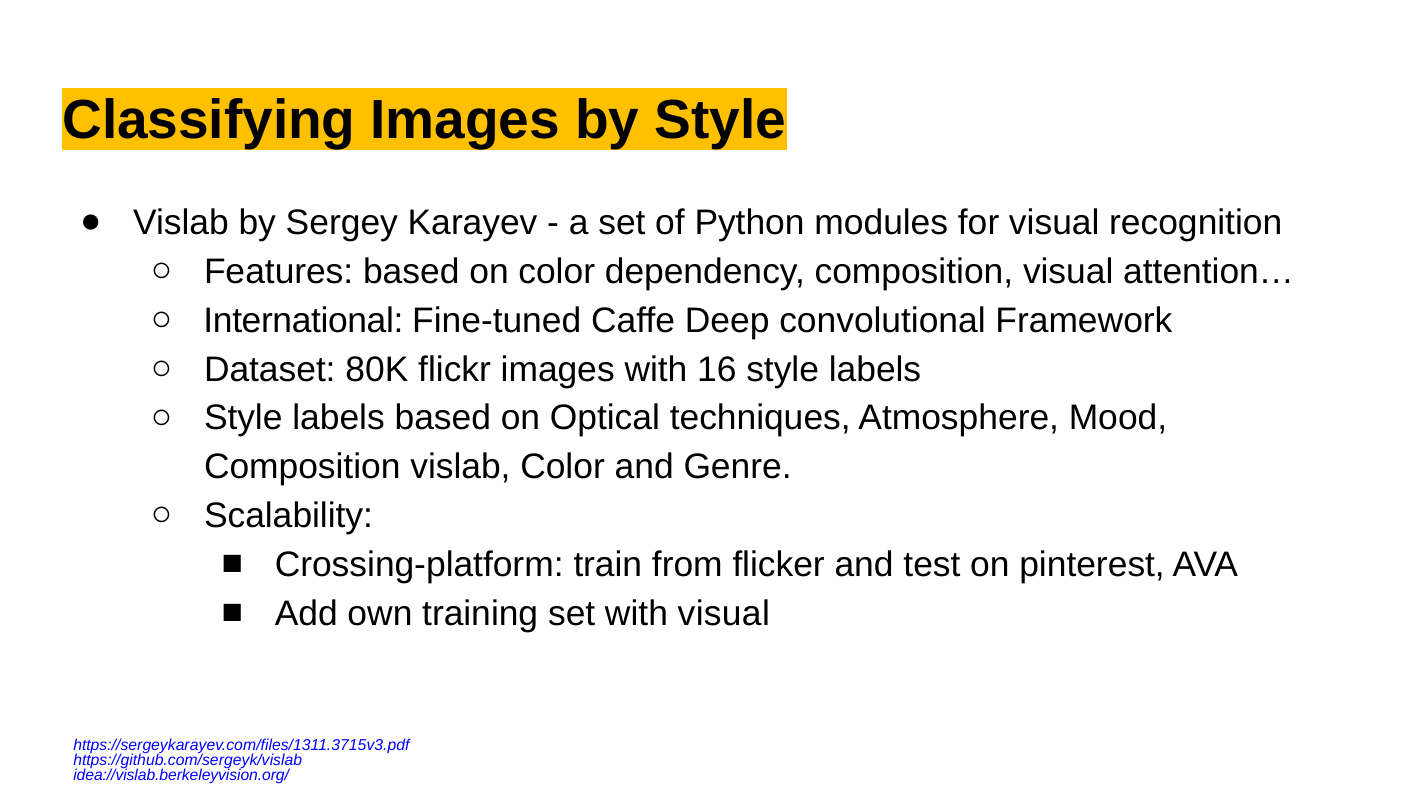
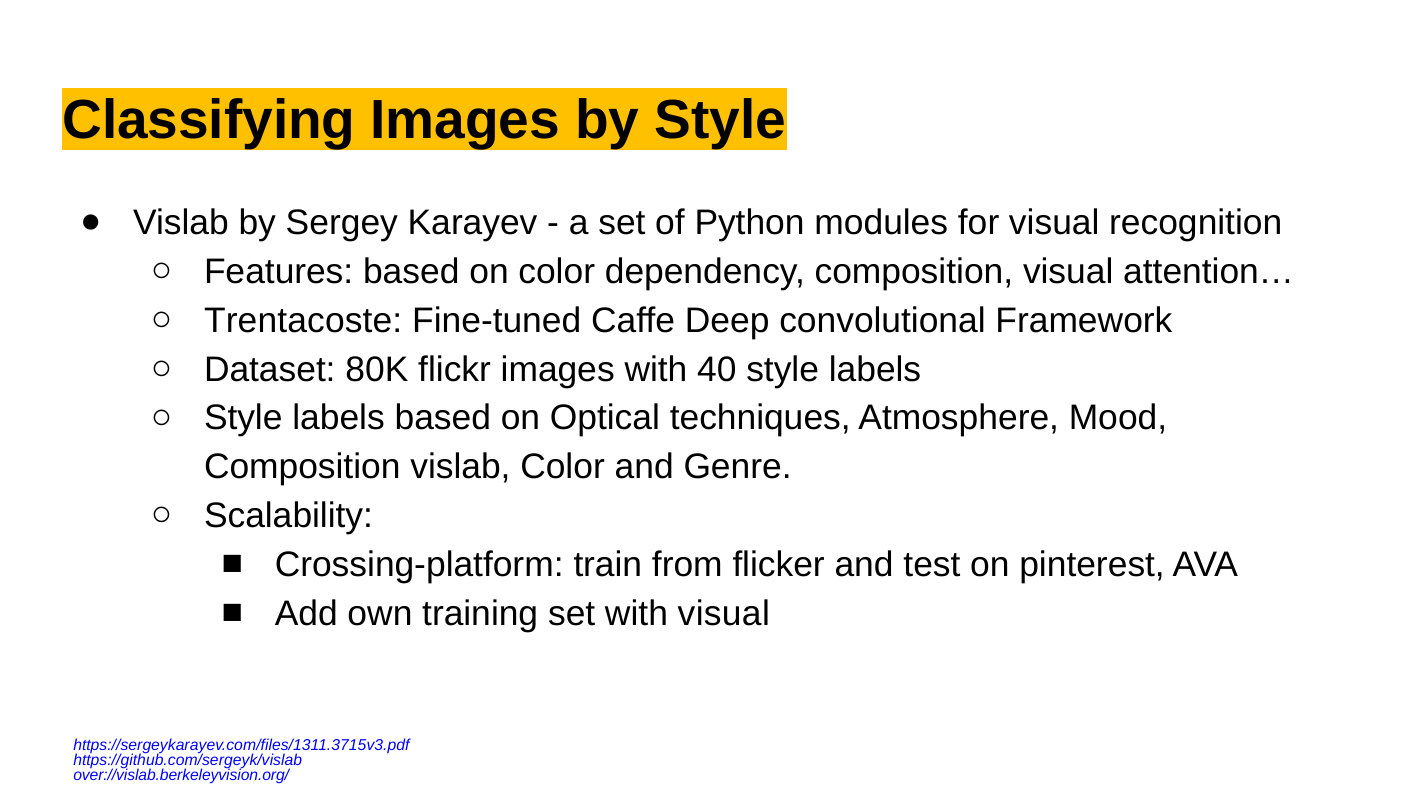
International: International -> Trentacoste (303, 320)
16: 16 -> 40 (717, 369)
idea://vislab.berkeleyvision.org/: idea://vislab.berkeleyvision.org/ -> over://vislab.berkeleyvision.org/ (181, 775)
